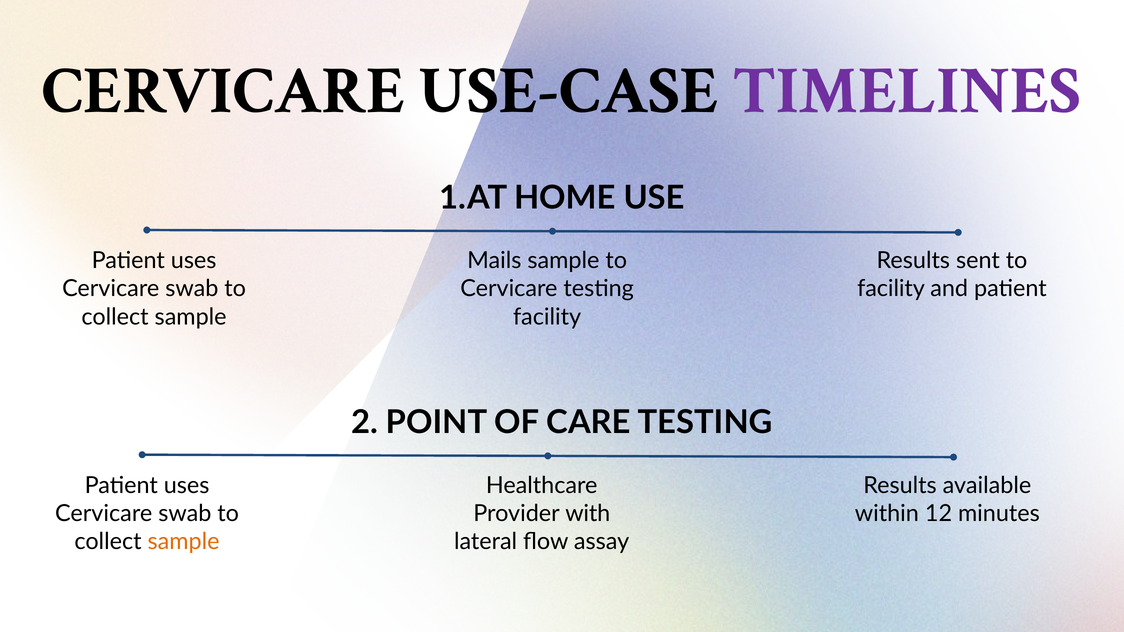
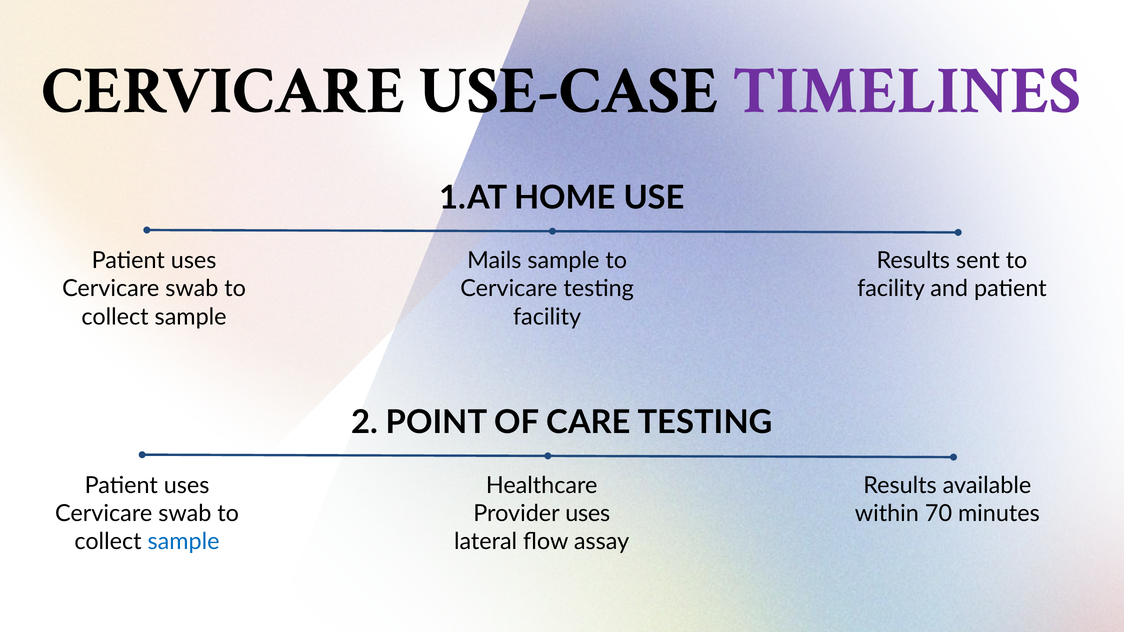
Provider with: with -> uses (588, 514)
12: 12 -> 70 (939, 514)
sample colour: orange -> blue (184, 542)
